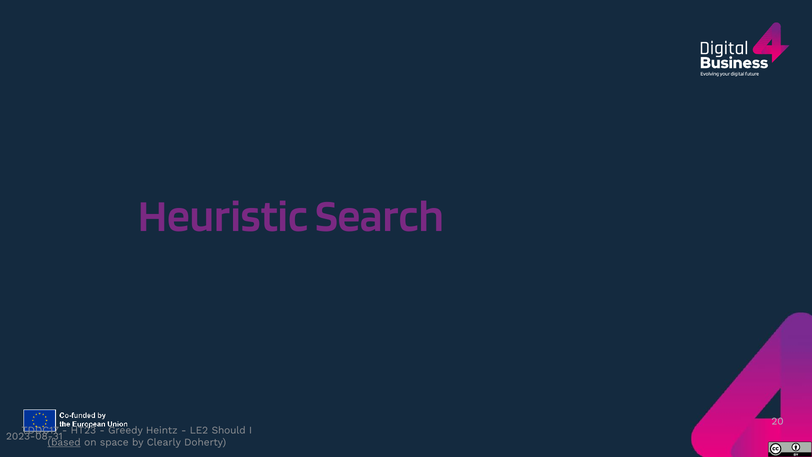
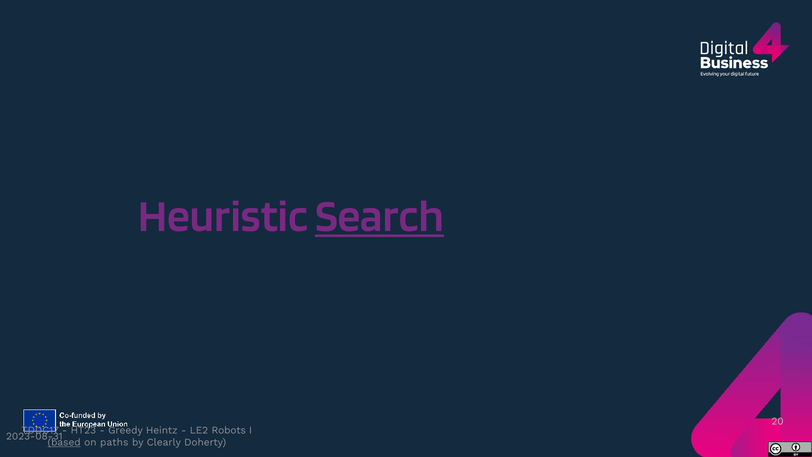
Search underline: none -> present (380, 216)
Should: Should -> Robots (229, 430)
space: space -> paths (114, 442)
